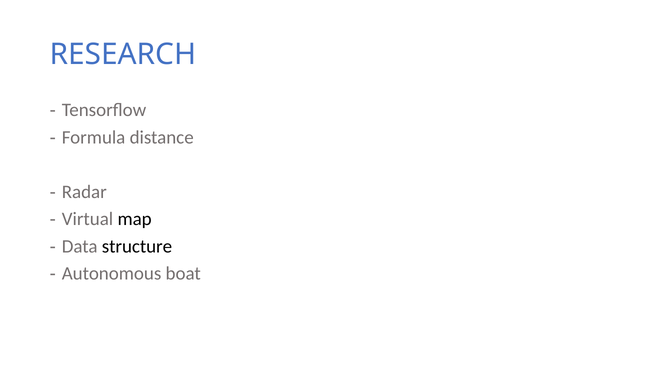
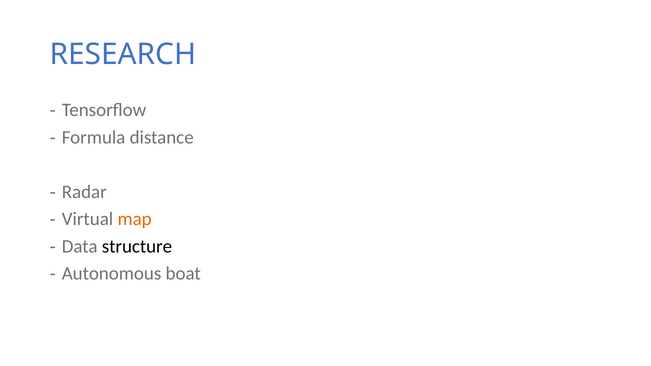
map colour: black -> orange (135, 219)
